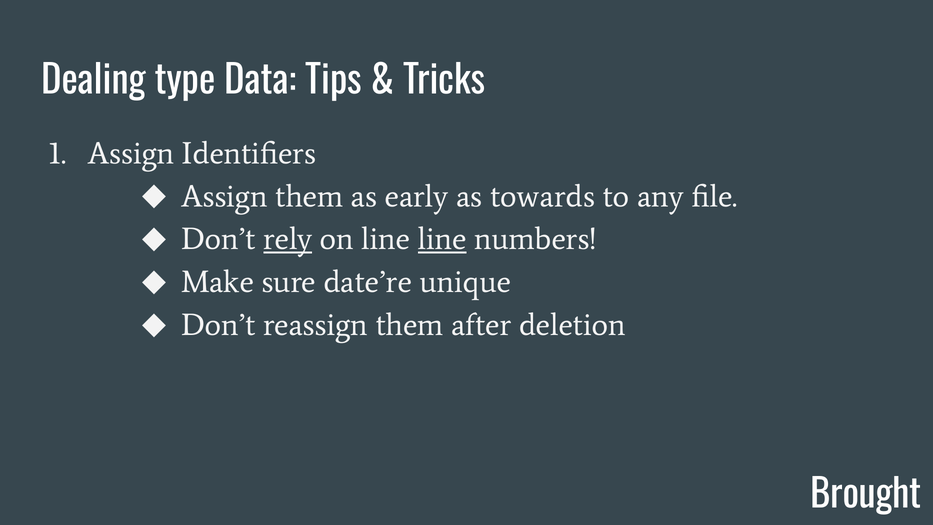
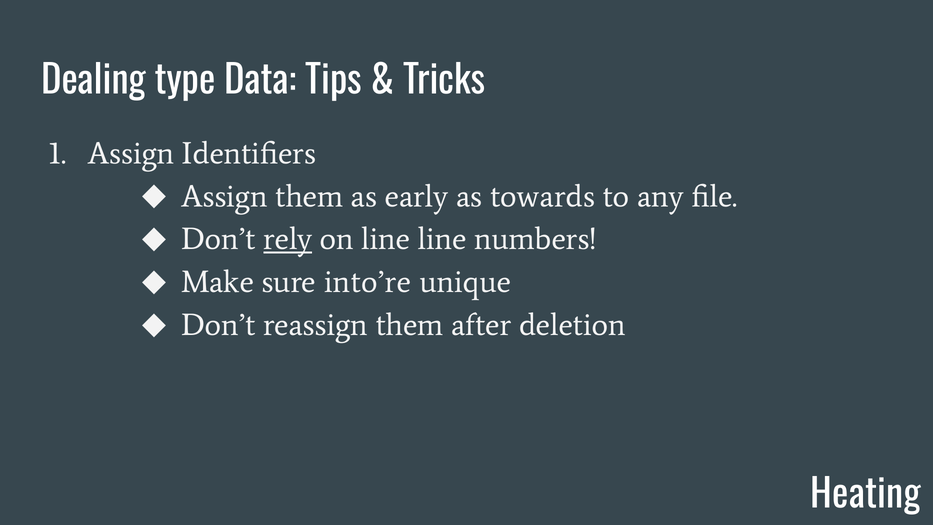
line underline: present -> none (442, 239)
date’re: date’re -> into’re (368, 282)
Brought: Brought -> Heating (866, 495)
